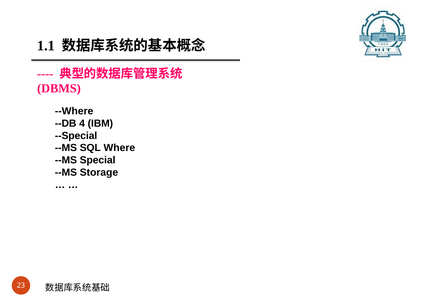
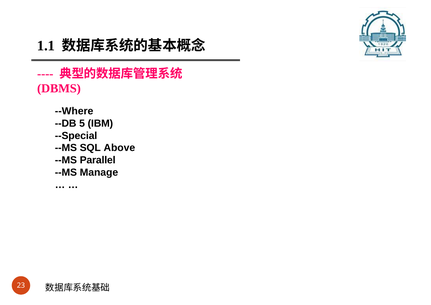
4: 4 -> 5 (82, 123)
Where: Where -> Above (119, 148)
Special: Special -> Parallel (98, 160)
Storage: Storage -> Manage (99, 172)
